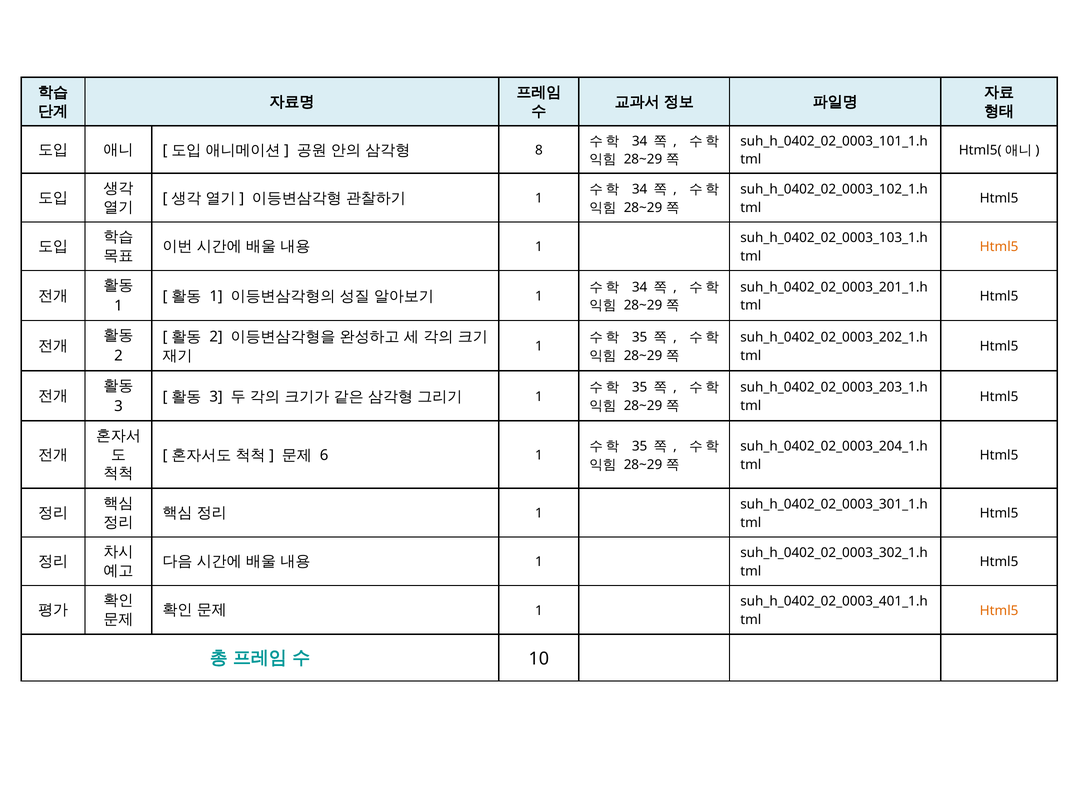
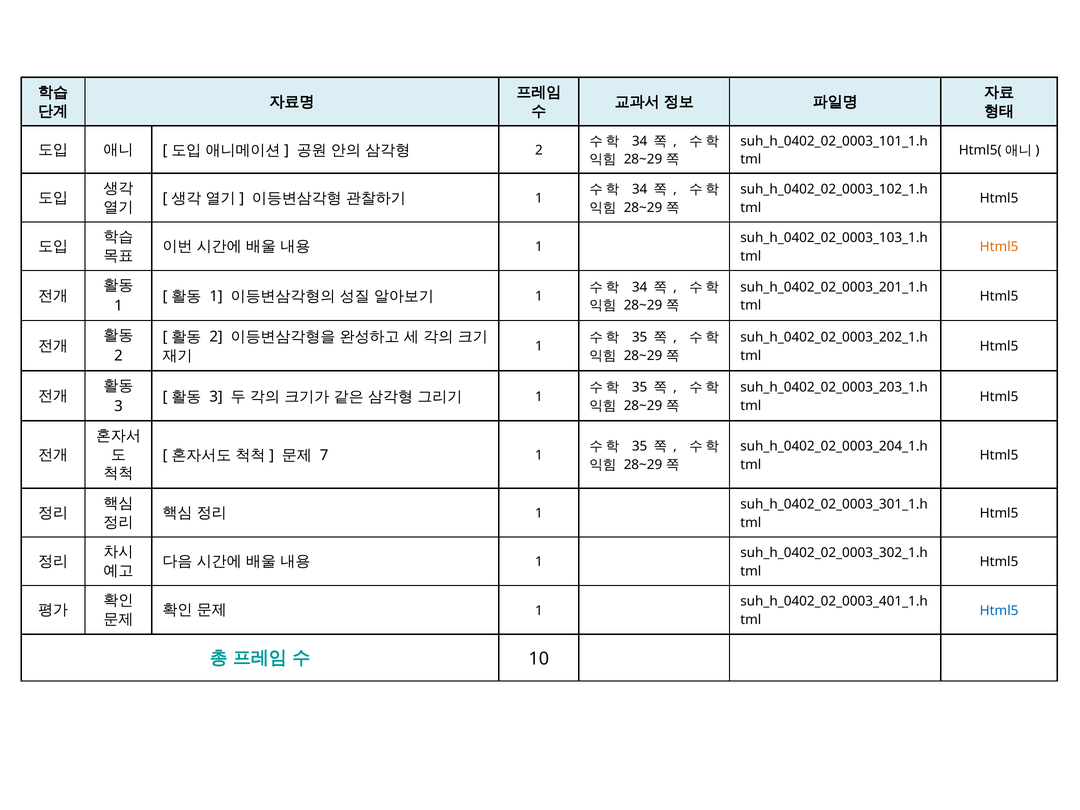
8: 8 -> 2 (539, 150)
6: 6 -> 7 (324, 455)
Html5 colour: orange -> blue (999, 611)
